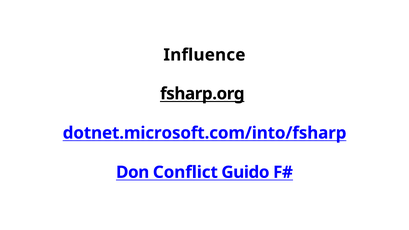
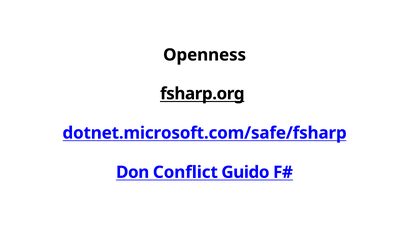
Influence: Influence -> Openness (205, 55)
dotnet.microsoft.com/into/fsharp: dotnet.microsoft.com/into/fsharp -> dotnet.microsoft.com/safe/fsharp (205, 133)
